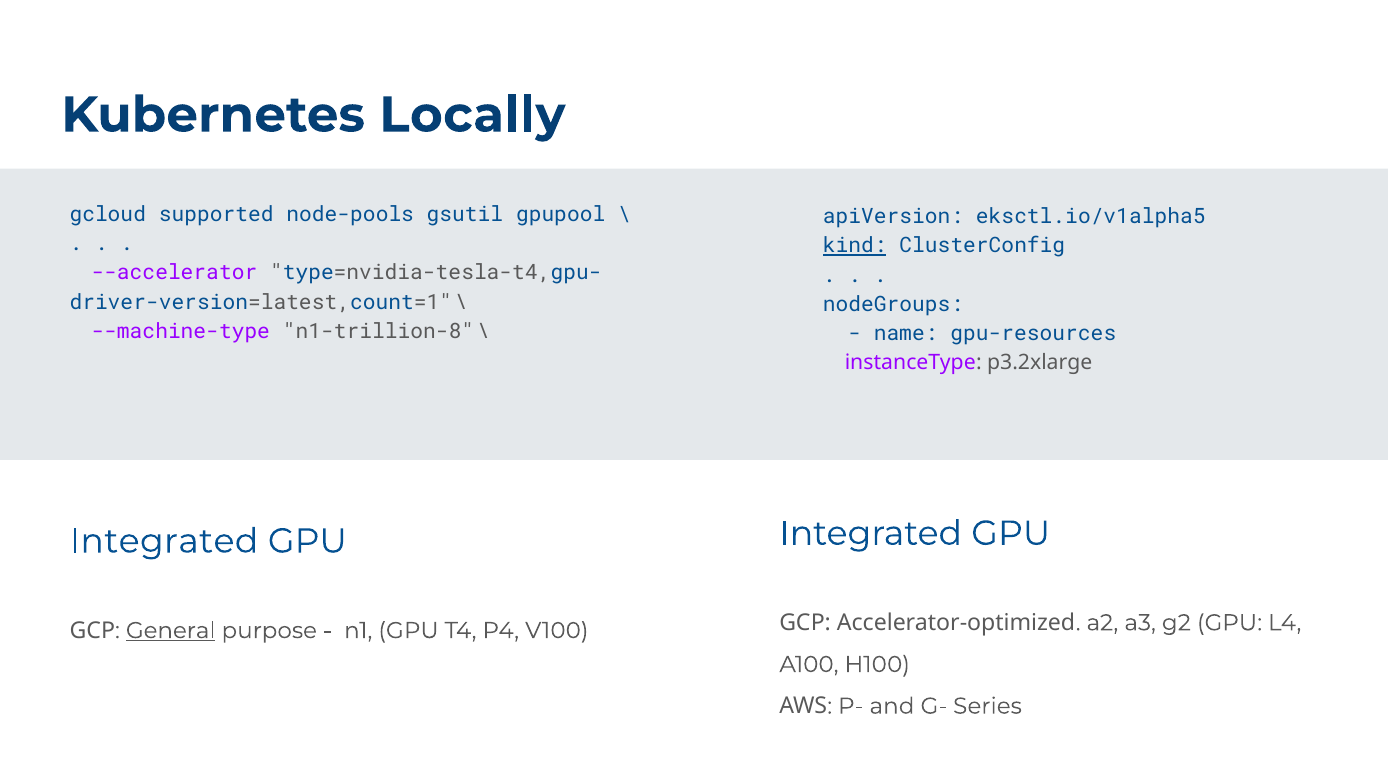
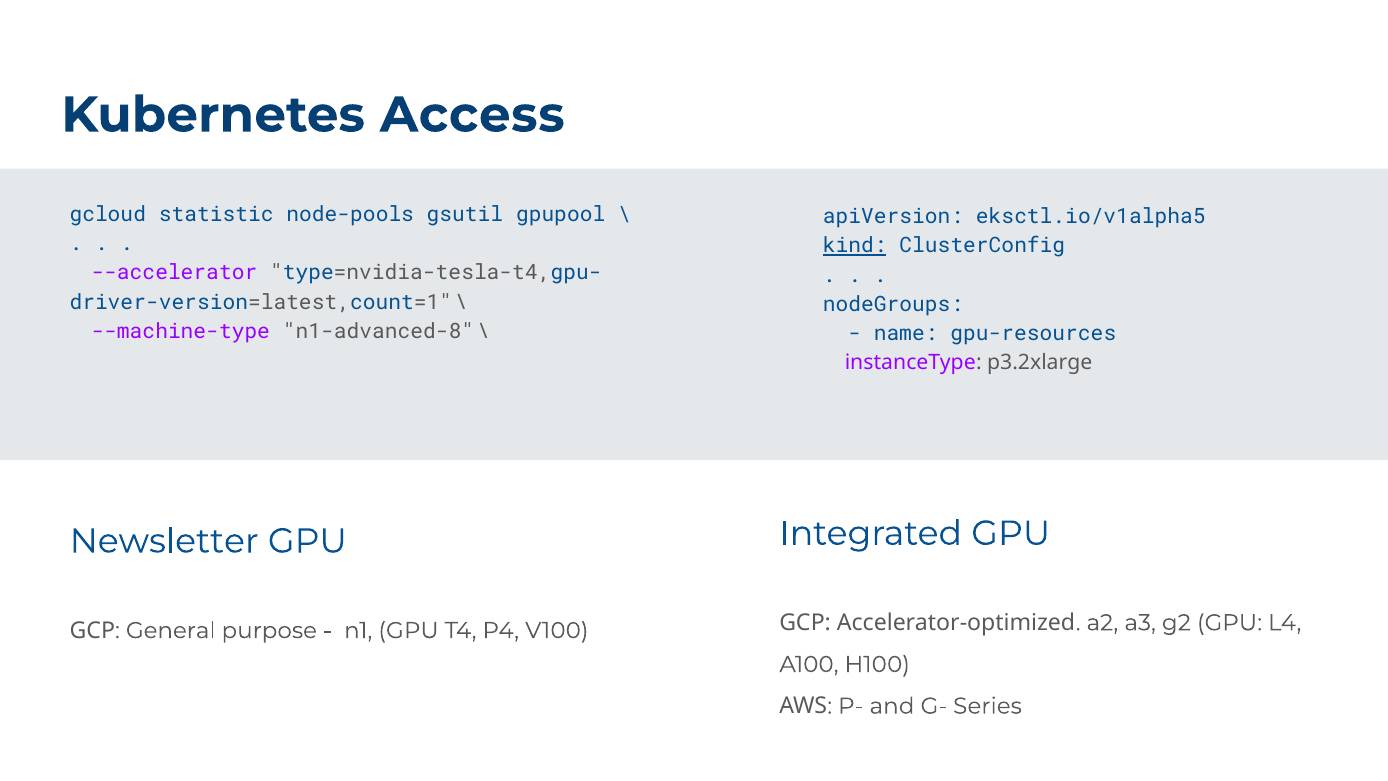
Locally: Locally -> Access (472, 115)
supported: supported -> statistic (216, 214)
n1-trillion-8: n1-trillion-8 -> n1-advanced-8 (379, 331)
Integrated: Integrated -> Newsletter (164, 541)
General underline: present -> none (171, 630)
